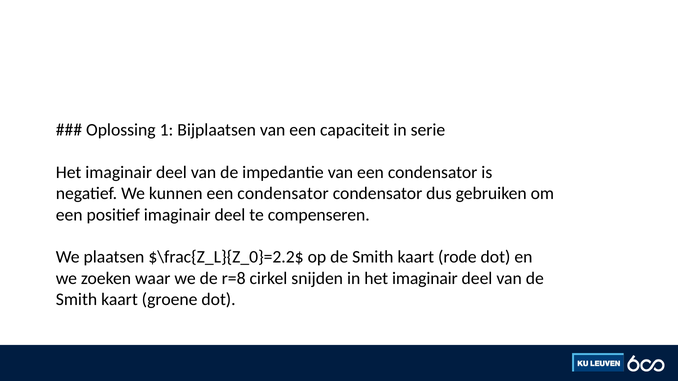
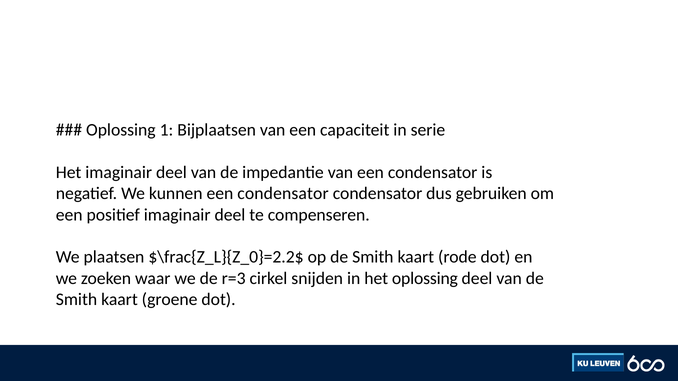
r=8: r=8 -> r=3 (234, 279)
in het imaginair: imaginair -> oplossing (425, 279)
